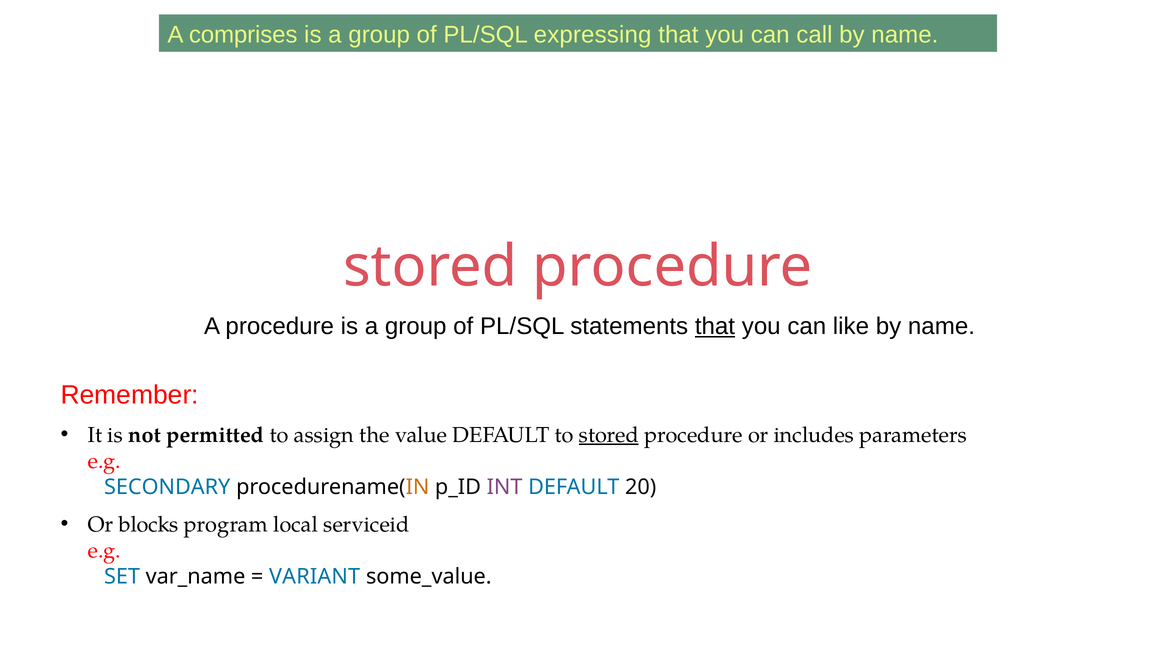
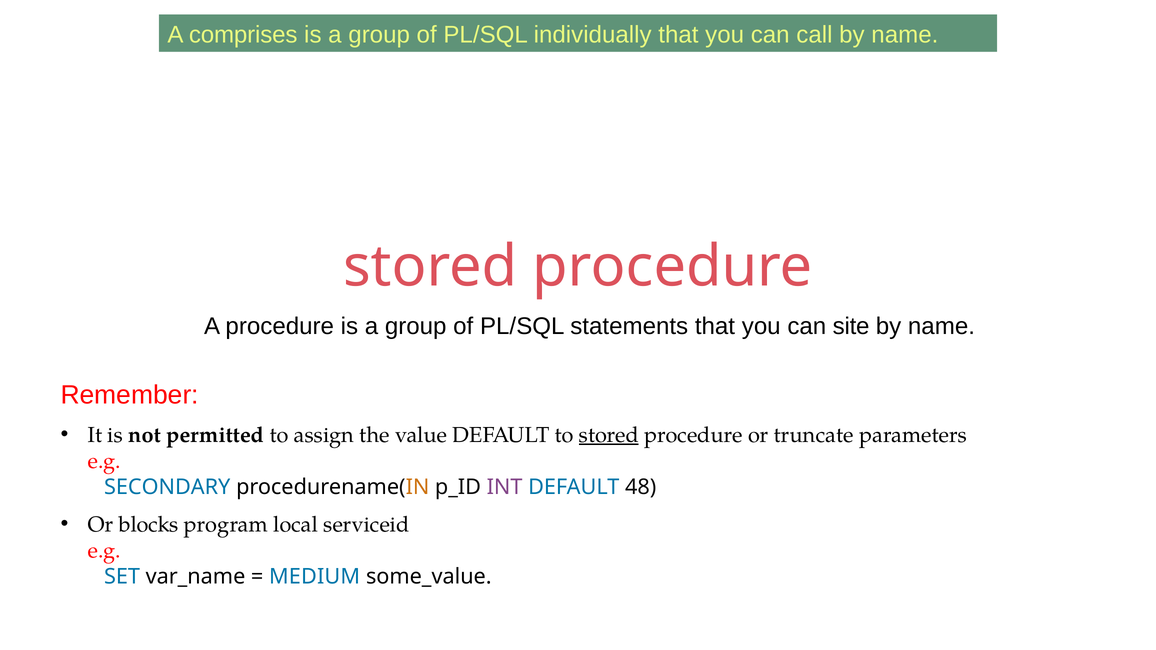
expressing: expressing -> individually (593, 35)
that underline: present -> none (715, 327)
like: like -> site (851, 327)
includes: includes -> truncate (814, 435)
20: 20 -> 48 (641, 487)
VARIANT: VARIANT -> MEDIUM (315, 577)
